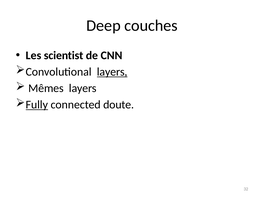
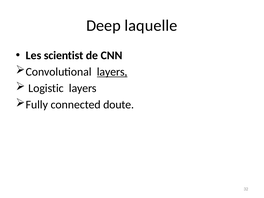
couches: couches -> laquelle (151, 26)
Mêmes: Mêmes -> Logistic (46, 88)
Fully underline: present -> none (37, 105)
